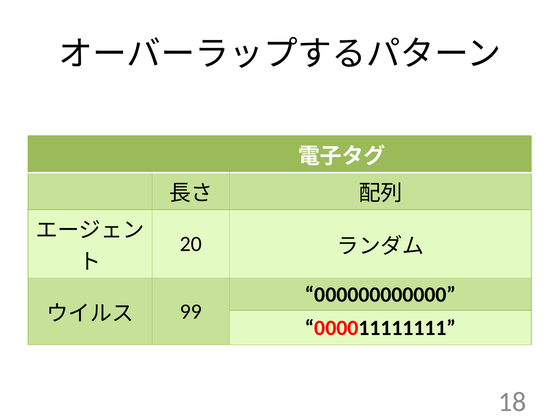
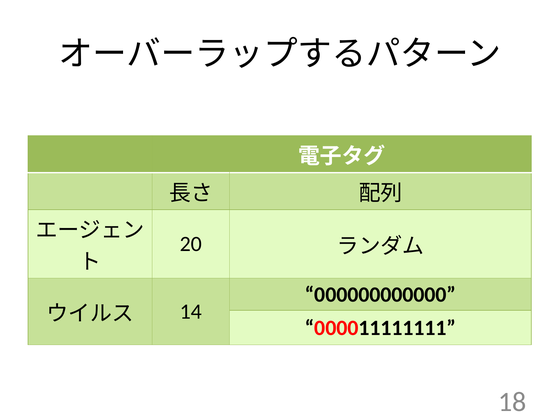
99: 99 -> 14 (191, 312)
